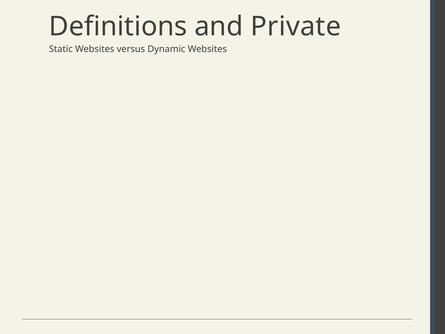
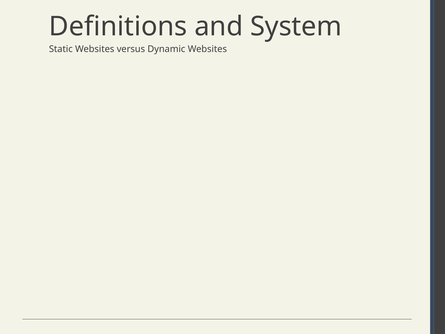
Private: Private -> System (296, 26)
